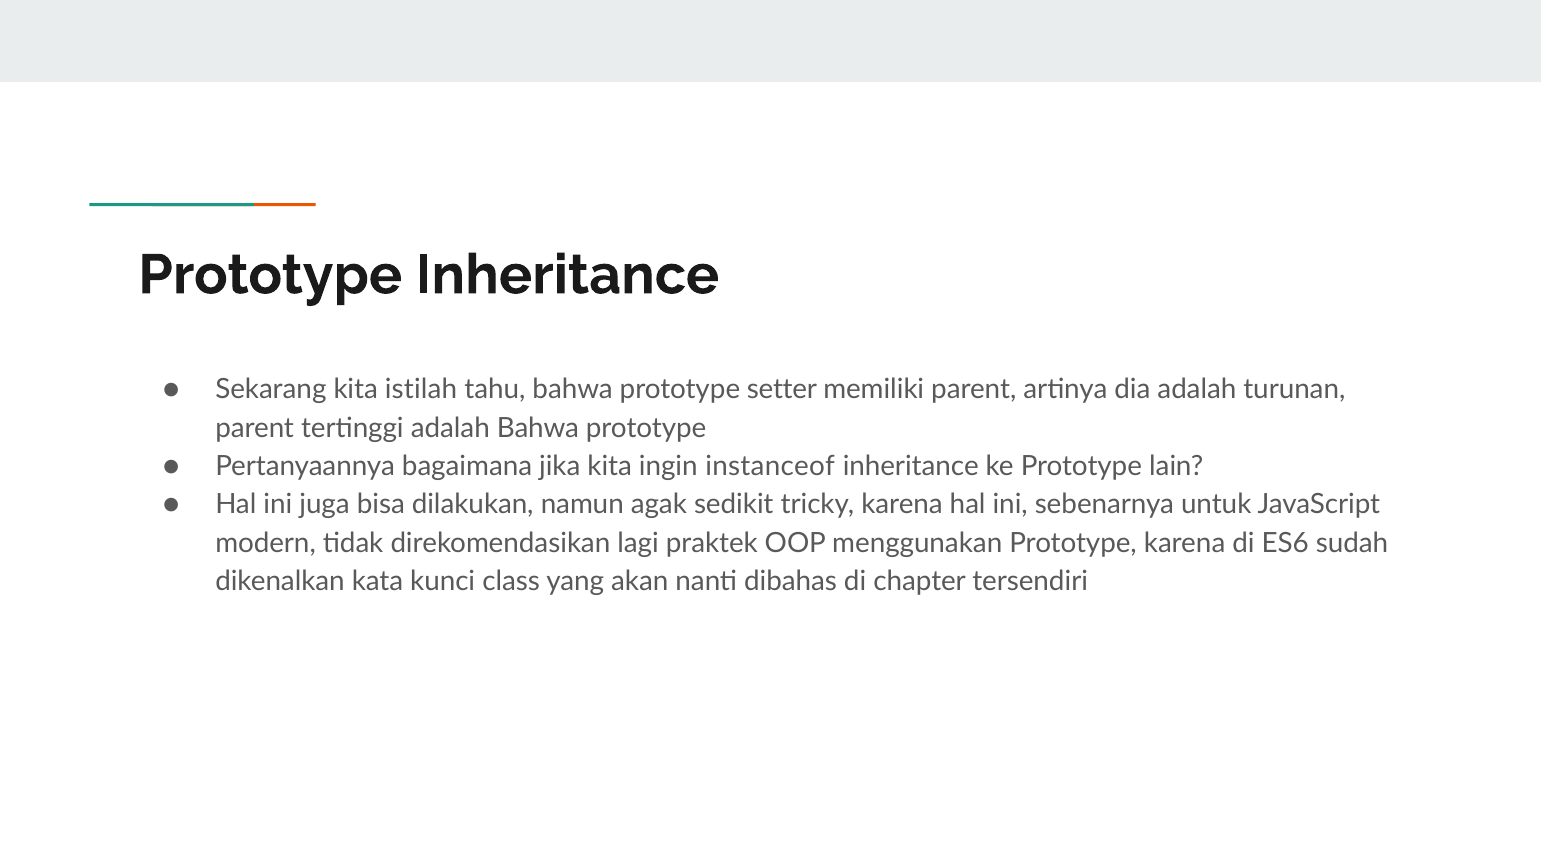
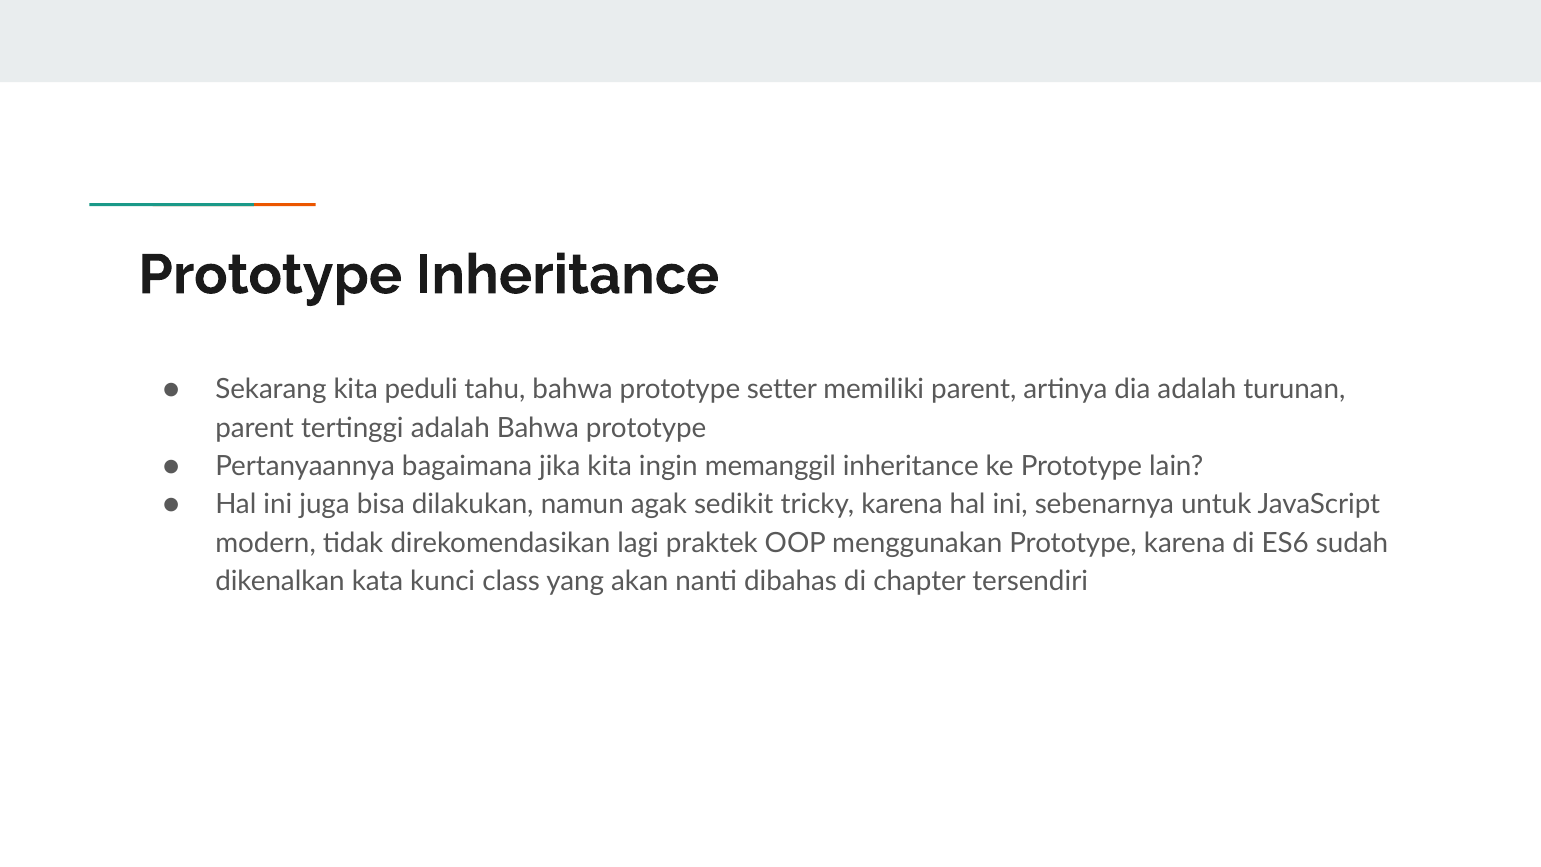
istilah: istilah -> peduli (421, 389)
instanceof: instanceof -> memanggil (770, 466)
